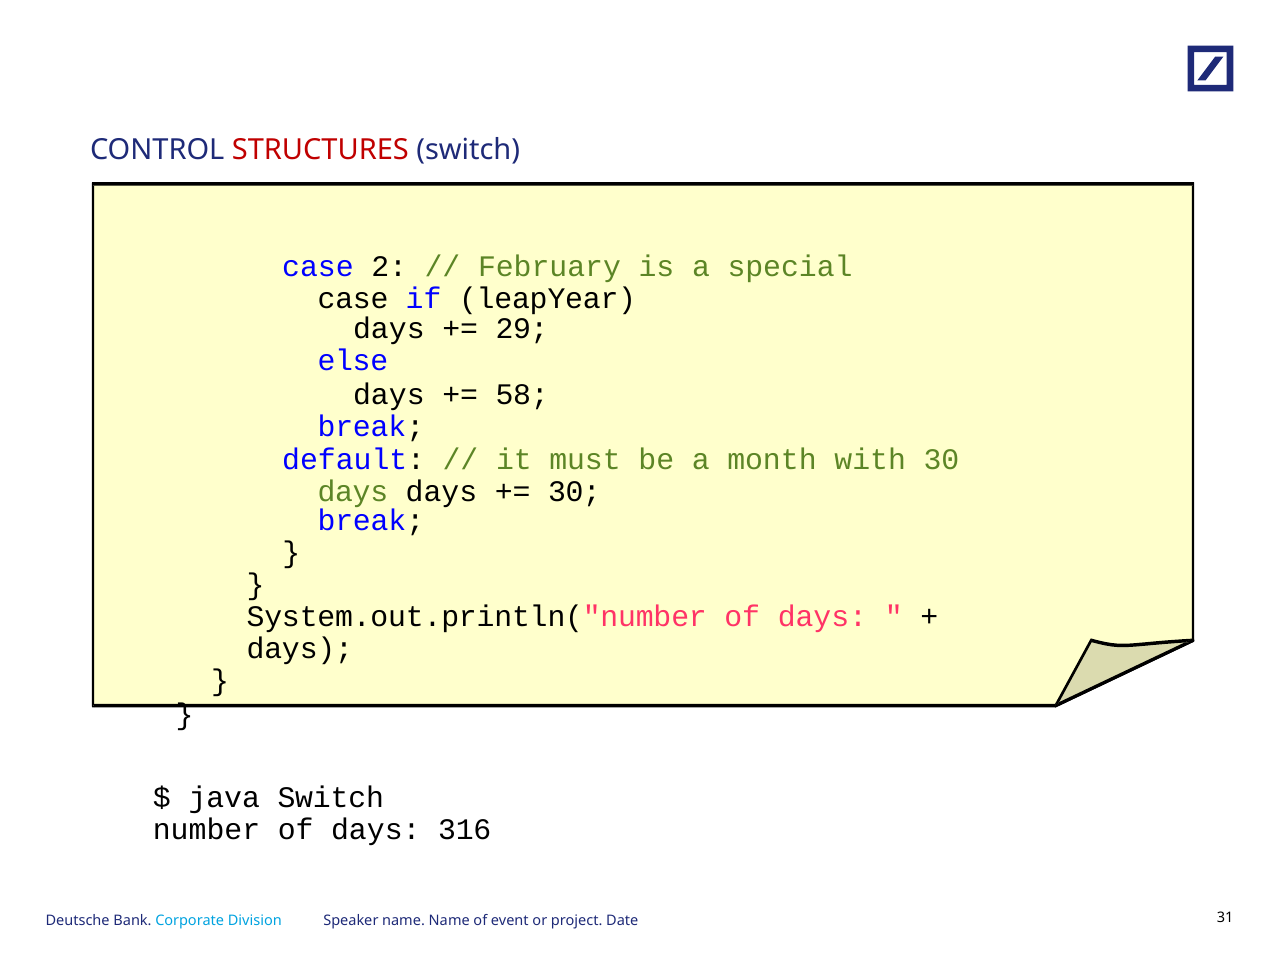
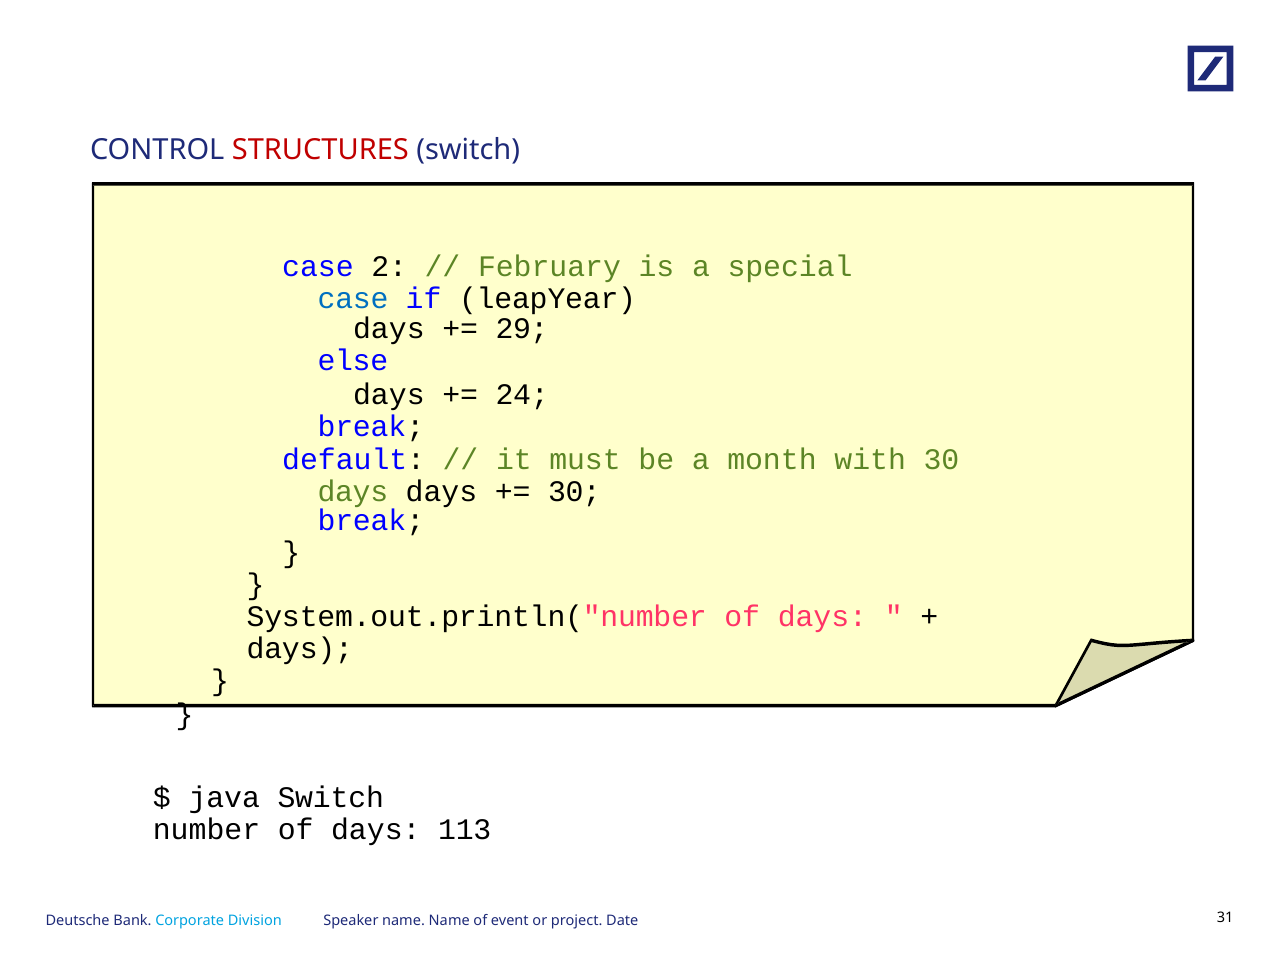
case colour: black -> blue (353, 299)
58: 58 -> 24 (522, 395)
316: 316 -> 113 (465, 829)
